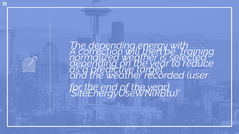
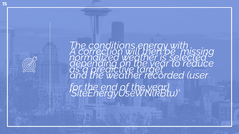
depending: depending -> conditions (112, 46)
training: training -> missing (197, 52)
